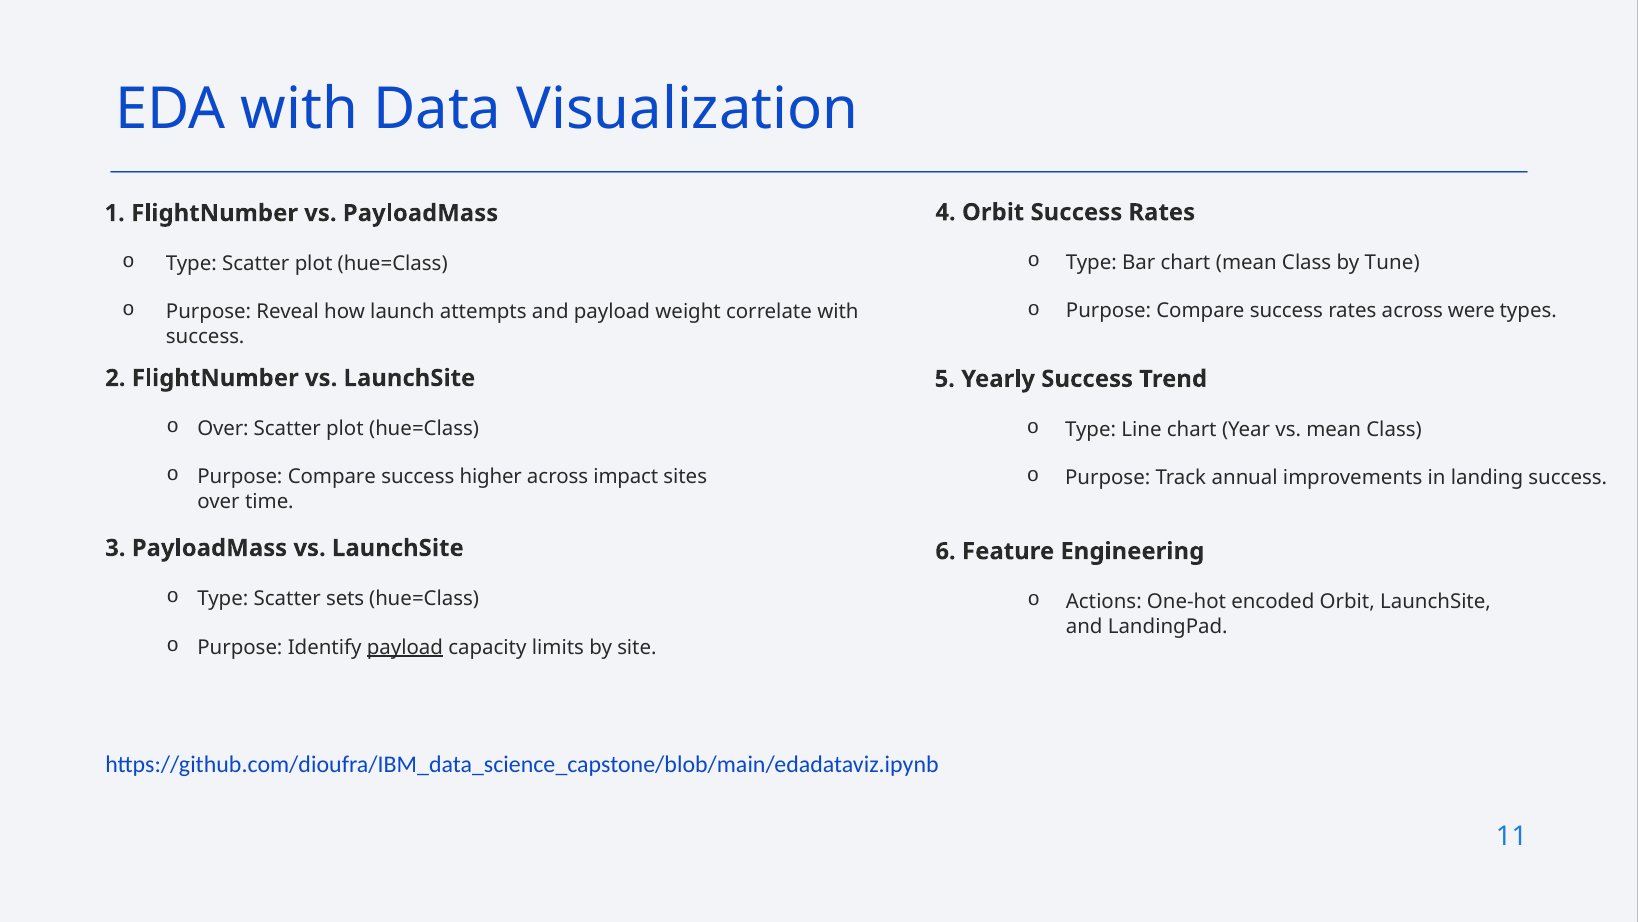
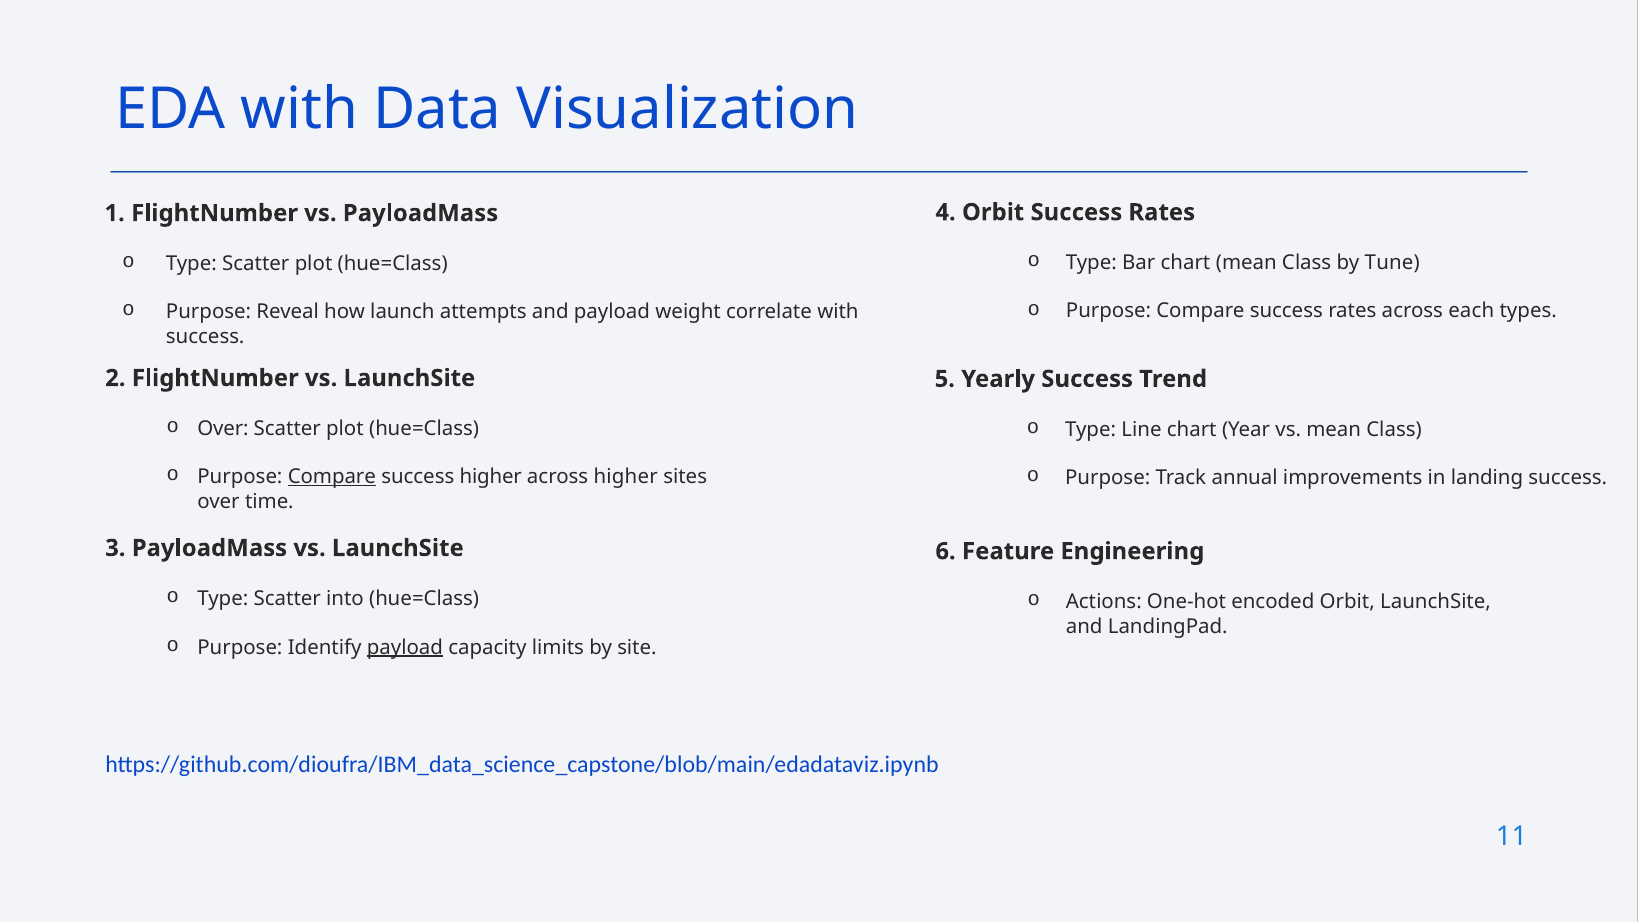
were: were -> each (1471, 311)
Compare underline: none -> present (332, 477)
across impact: impact -> higher (626, 477)
sets: sets -> into (345, 598)
